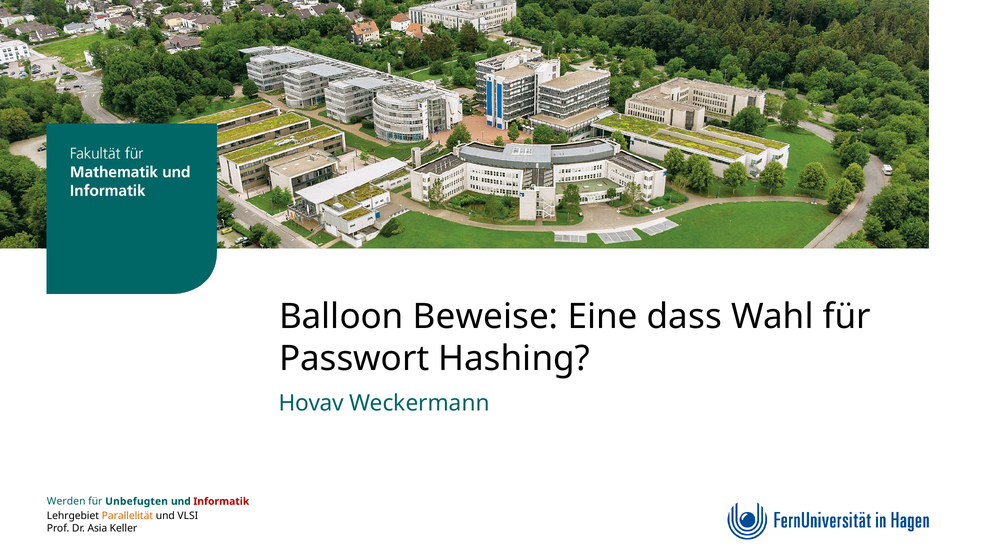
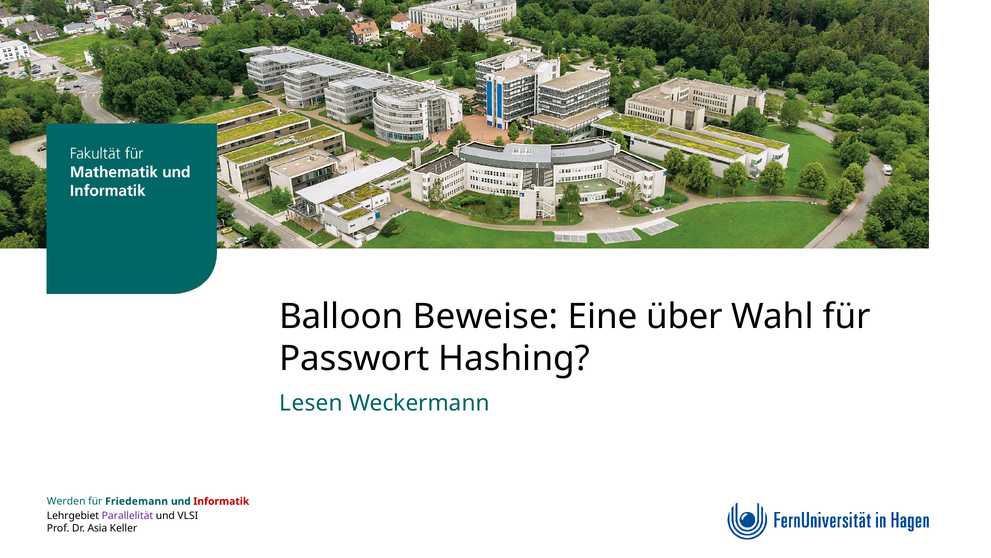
dass: dass -> über (685, 316)
Hovav: Hovav -> Lesen (311, 403)
Unbefugten: Unbefugten -> Friedemann (137, 501)
Parallelität colour: orange -> purple (127, 515)
